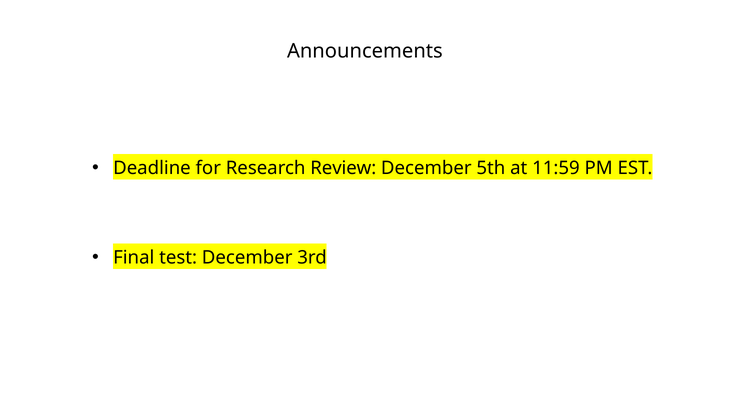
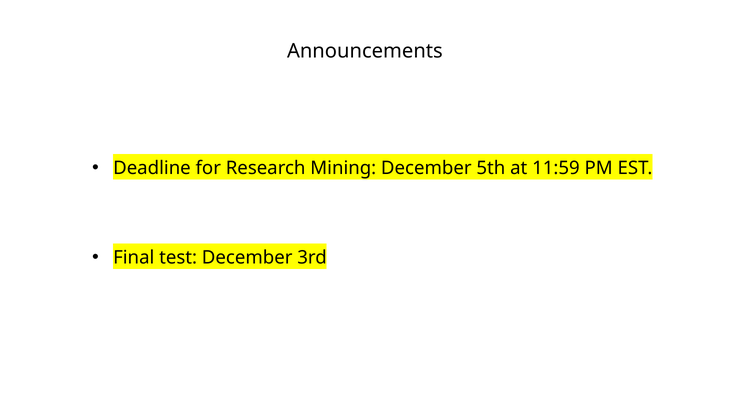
Review: Review -> Mining (343, 168)
